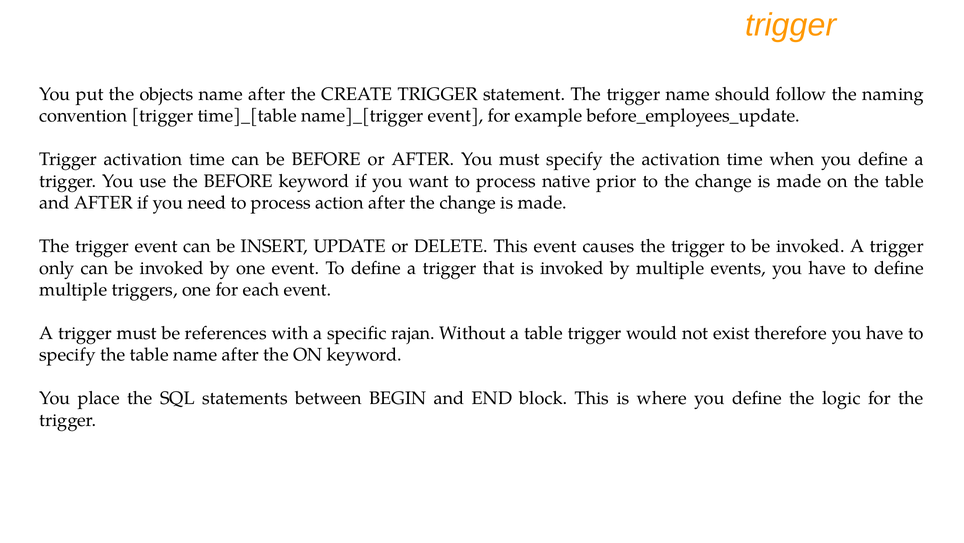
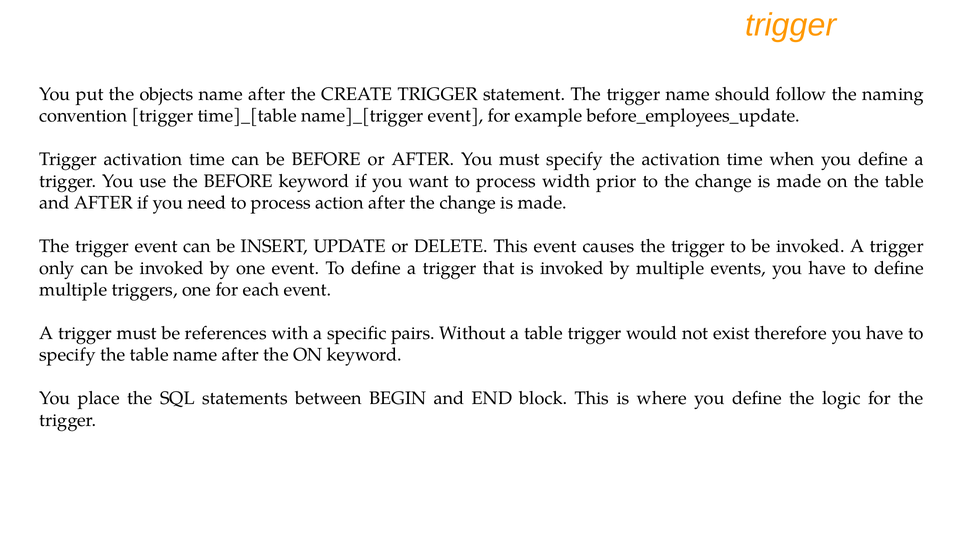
native: native -> width (566, 181)
rajan: rajan -> pairs (413, 333)
